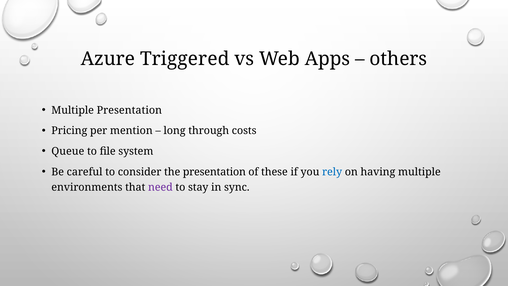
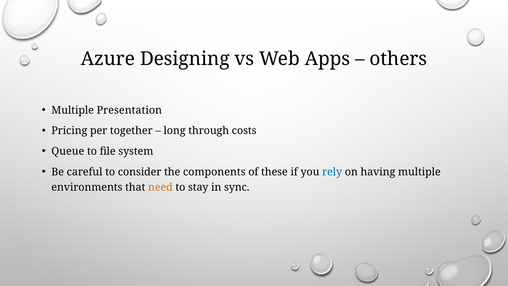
Triggered: Triggered -> Designing (185, 59)
mention: mention -> together (131, 131)
the presentation: presentation -> components (214, 172)
need colour: purple -> orange (160, 187)
